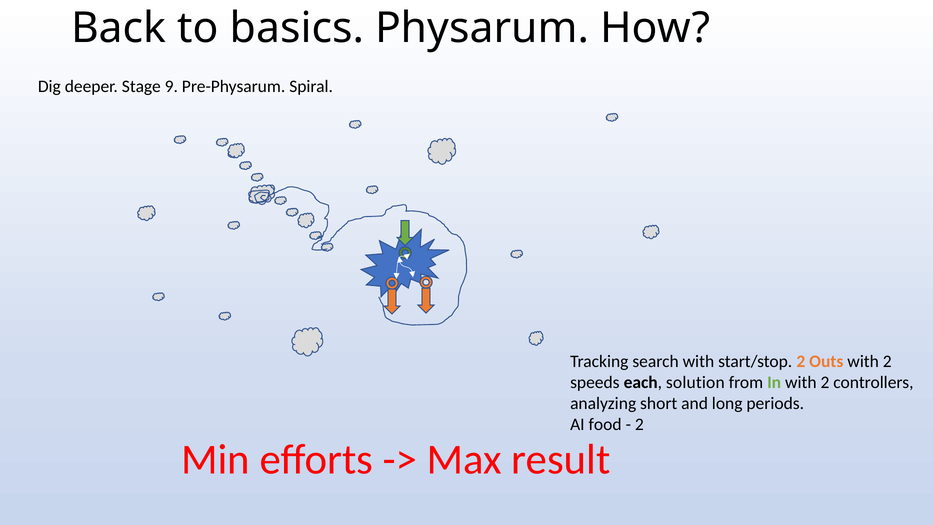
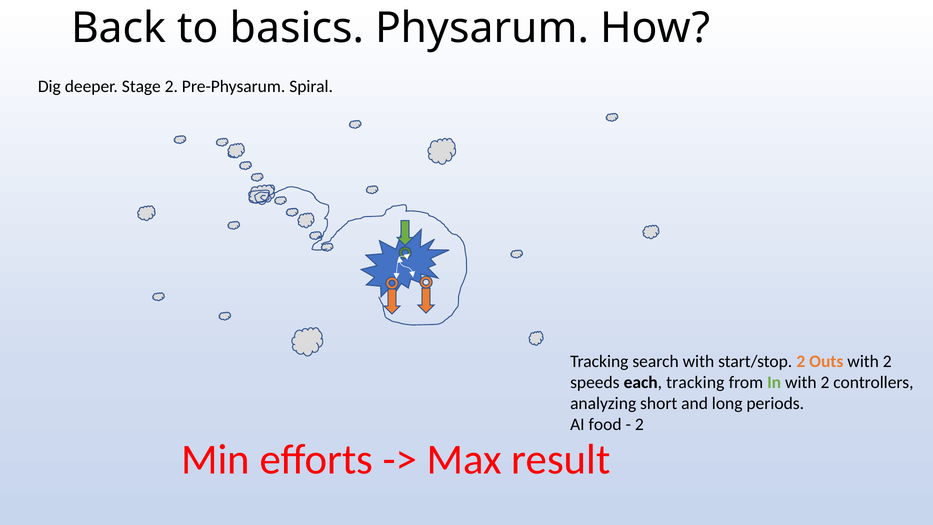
Stage 9: 9 -> 2 (171, 86)
each solution: solution -> tracking (695, 382)
